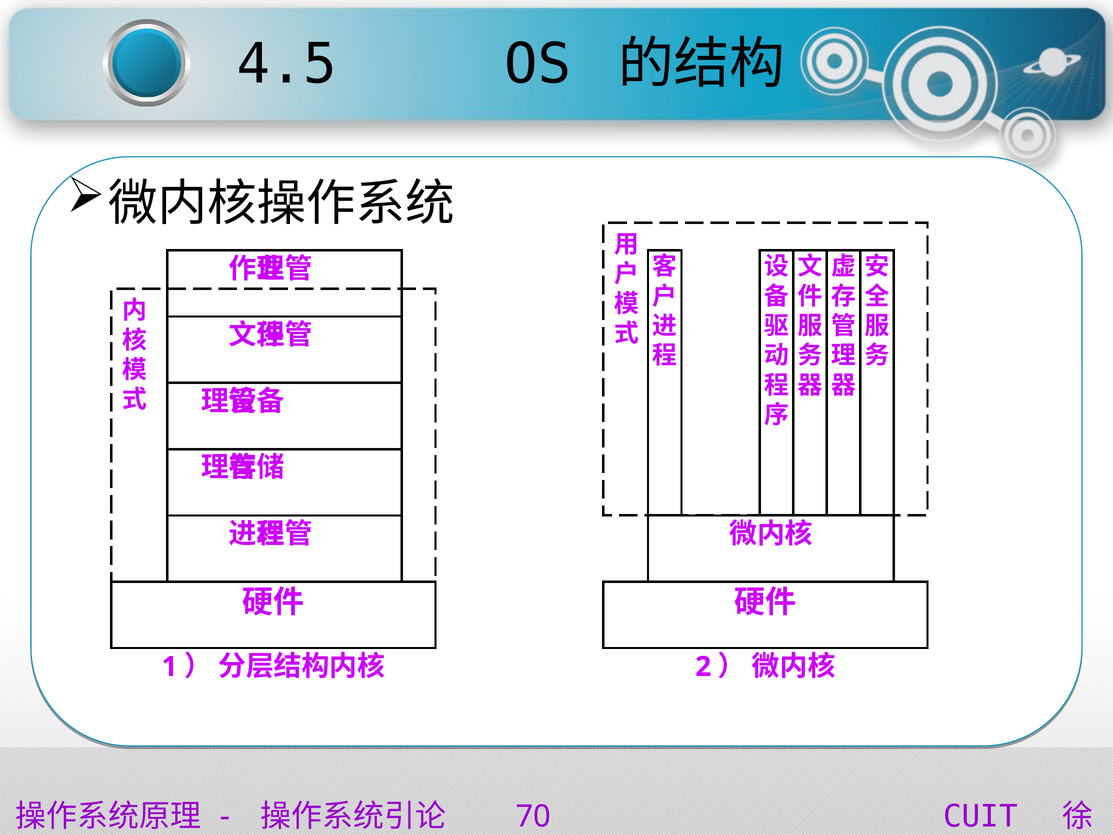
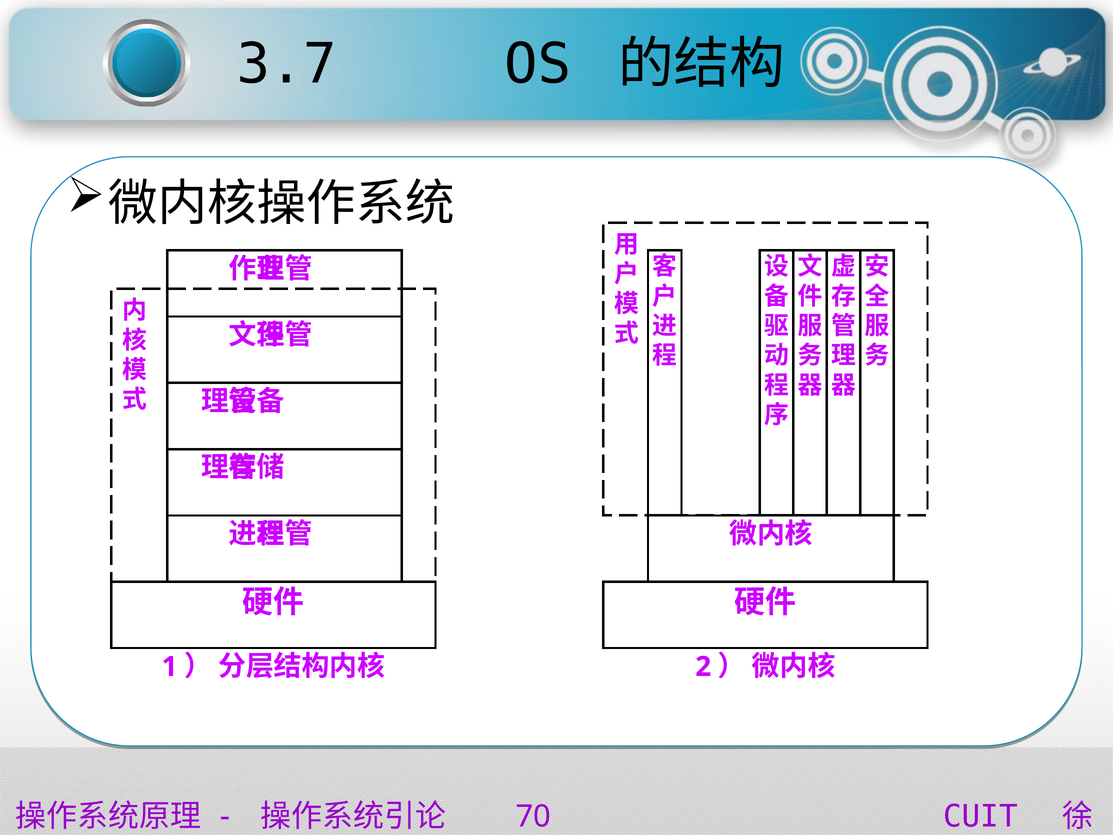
4.5: 4.5 -> 3.7 (287, 64)
